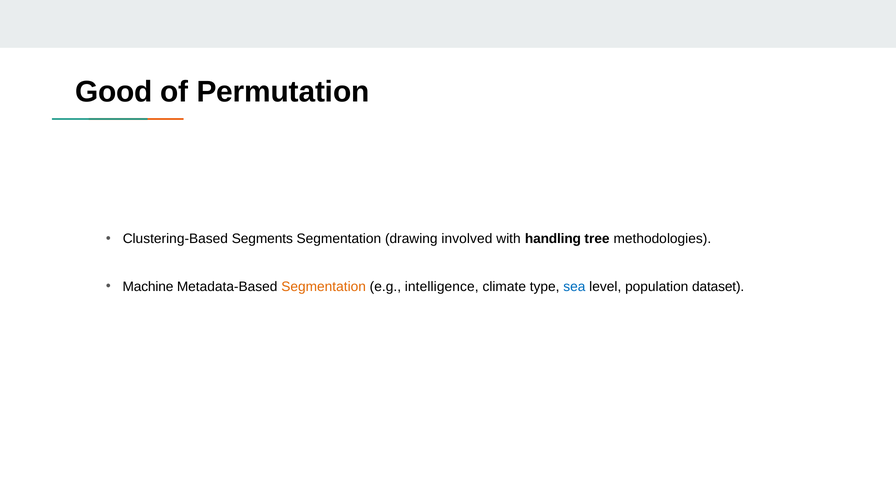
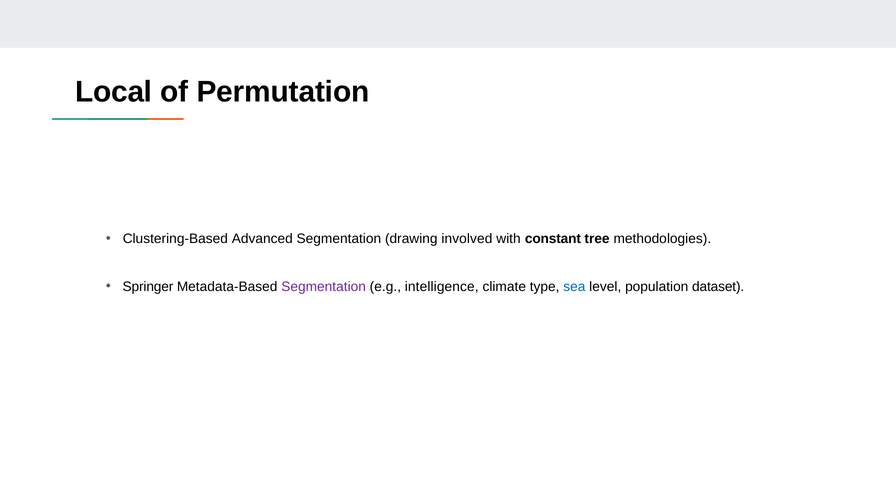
Good: Good -> Local (114, 92)
Segments: Segments -> Advanced (262, 239)
handling: handling -> constant (553, 239)
Machine: Machine -> Springer (148, 287)
Segmentation colour: orange -> purple (324, 287)
